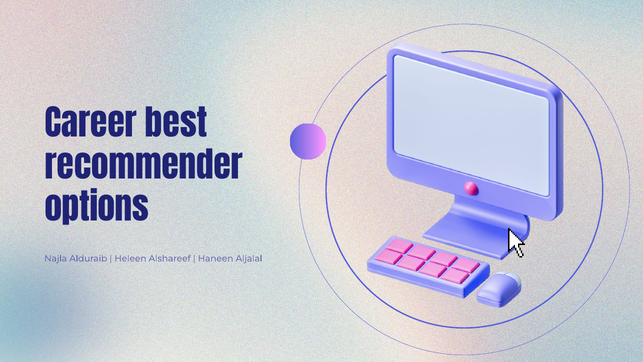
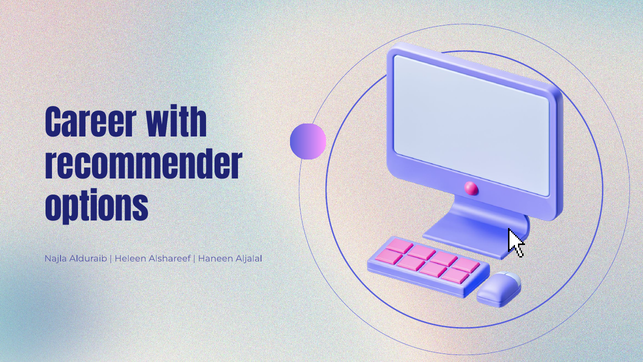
best: best -> with (176, 125)
